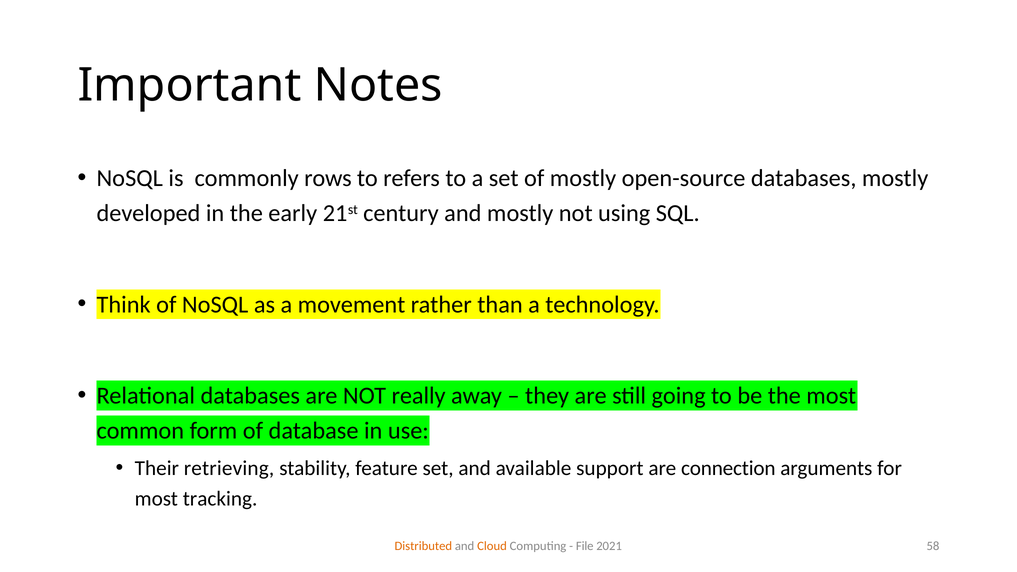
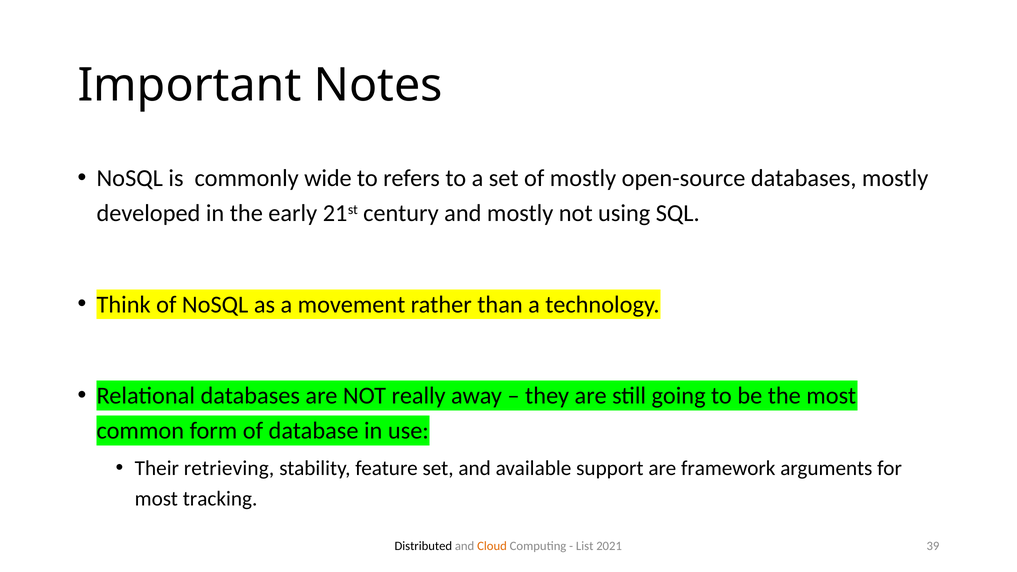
rows: rows -> wide (328, 178)
connection: connection -> framework (728, 468)
Distributed colour: orange -> black (423, 546)
File: File -> List (585, 546)
58: 58 -> 39 (933, 546)
